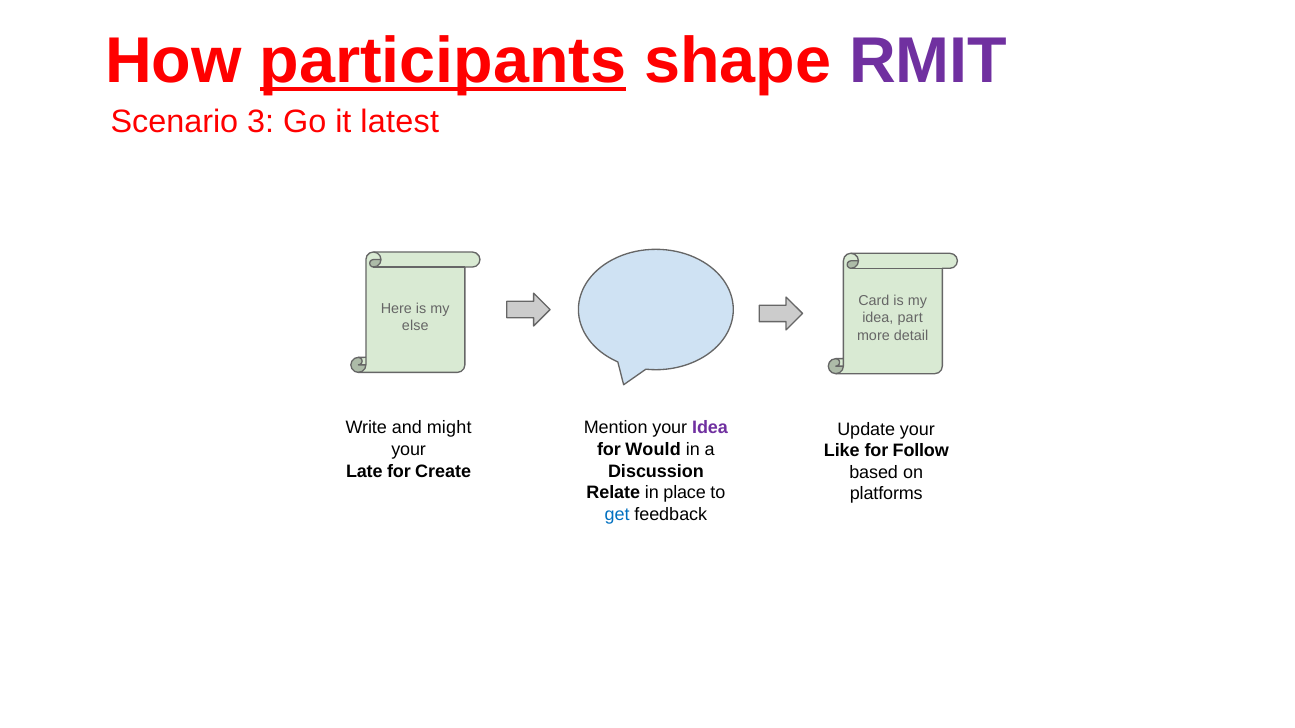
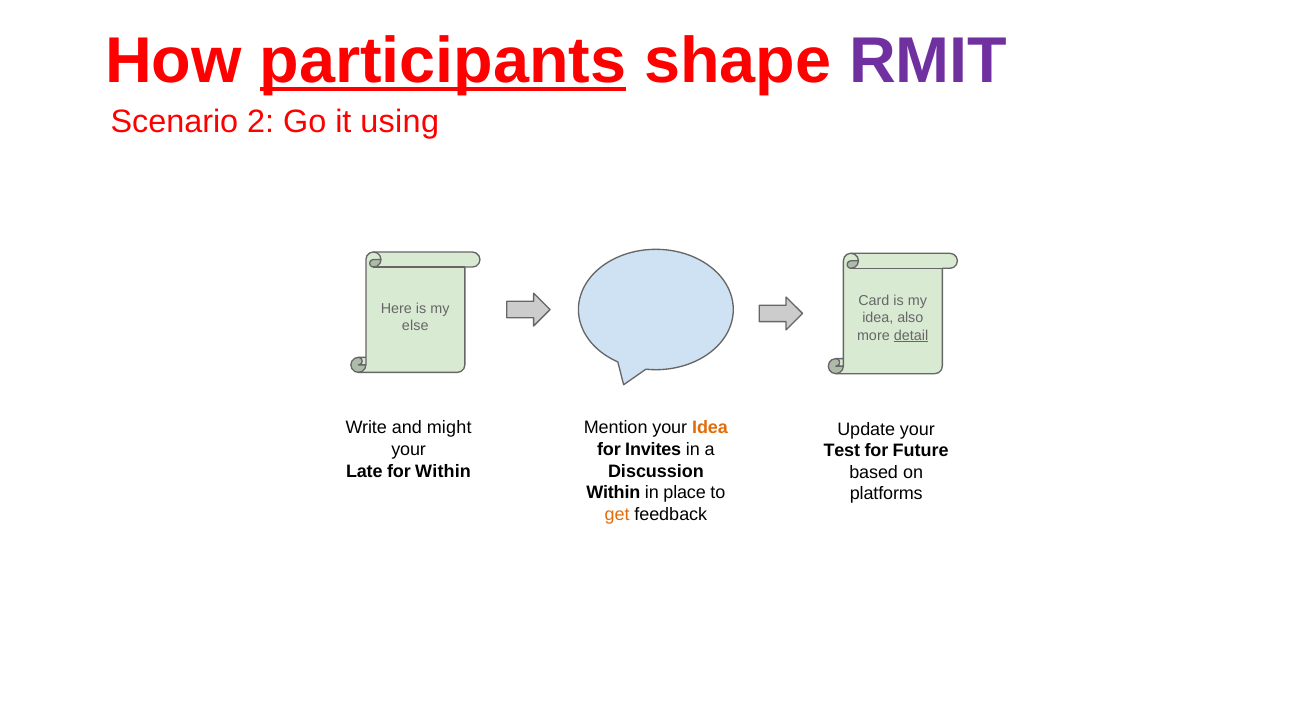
3: 3 -> 2 (261, 121)
latest: latest -> using (400, 121)
part: part -> also (910, 318)
detail underline: none -> present (911, 336)
Idea colour: purple -> orange (710, 428)
Would: Would -> Invites (653, 450)
Like: Like -> Test (842, 451)
Follow: Follow -> Future (921, 451)
for Create: Create -> Within (443, 471)
Relate: Relate -> Within (613, 493)
get colour: blue -> orange (617, 515)
